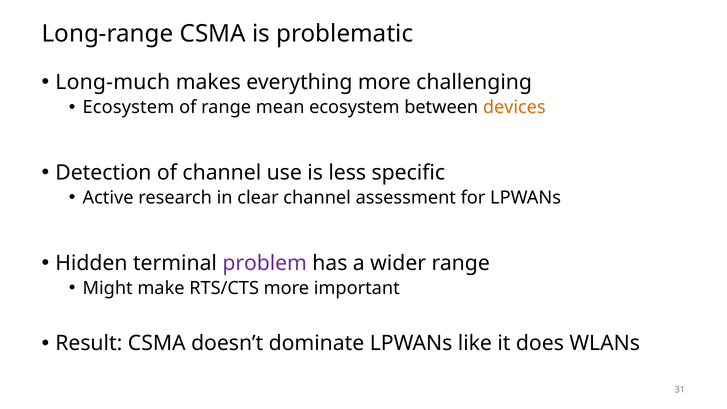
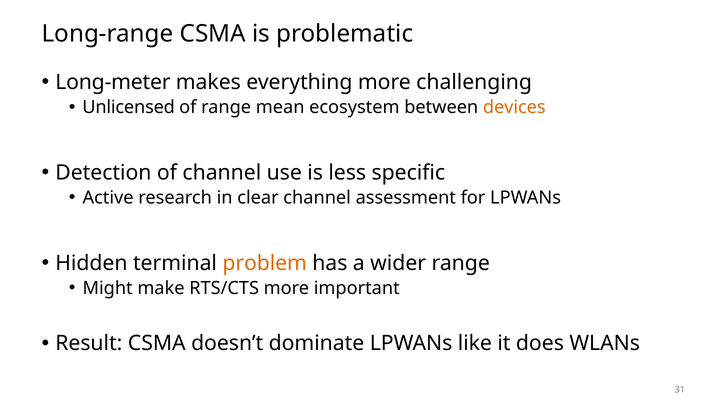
Long-much: Long-much -> Long-meter (113, 82)
Ecosystem: Ecosystem -> Unlicensed (129, 107)
problem colour: purple -> orange (265, 263)
